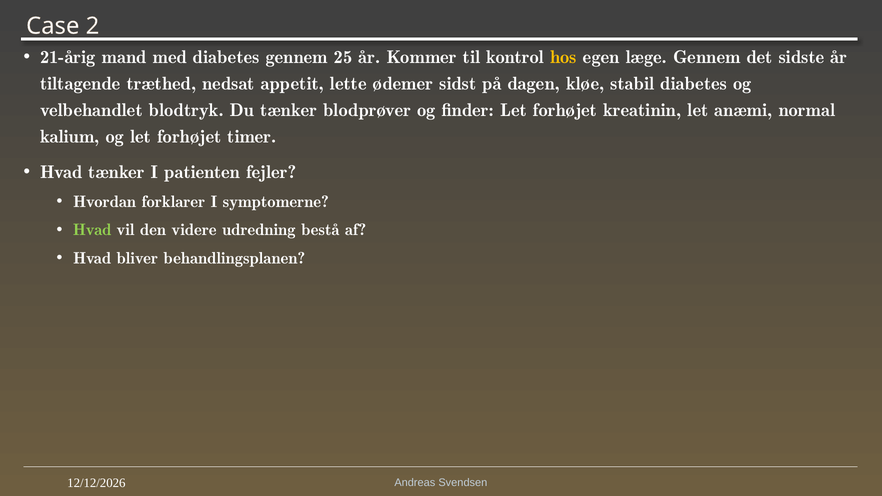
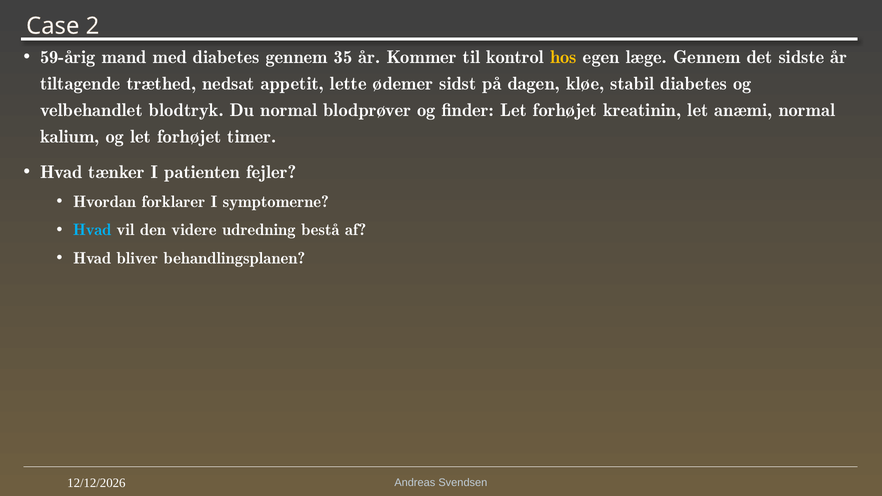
21-årig: 21-årig -> 59-årig (68, 57)
25: 25 -> 35 (343, 57)
Du tænker: tænker -> normal (289, 110)
Hvad colour: light green -> light blue (92, 230)
